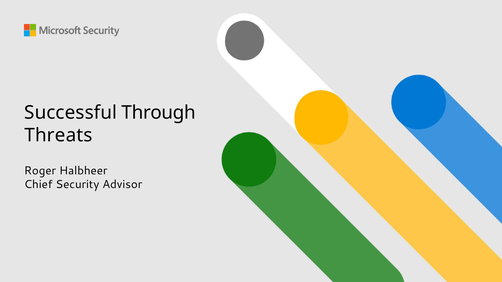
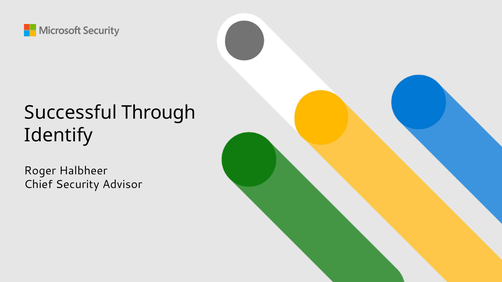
Threats: Threats -> Identify (59, 136)
